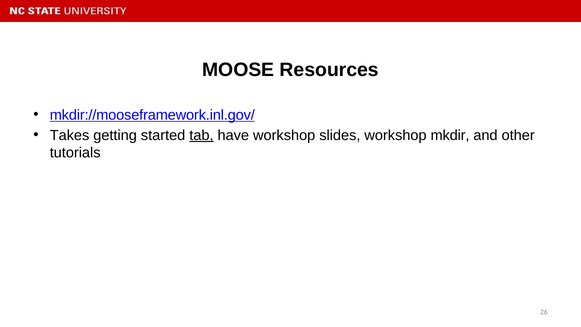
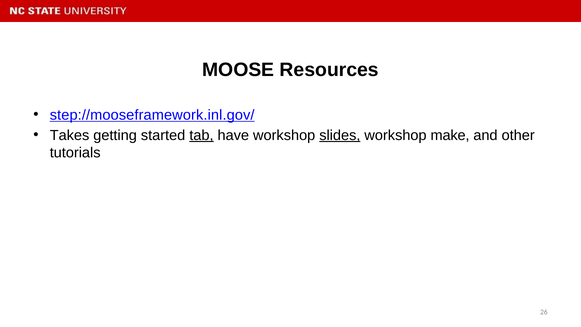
mkdir://mooseframework.inl.gov/: mkdir://mooseframework.inl.gov/ -> step://mooseframework.inl.gov/ (152, 115)
slides underline: none -> present (340, 135)
mkdir: mkdir -> make (450, 135)
